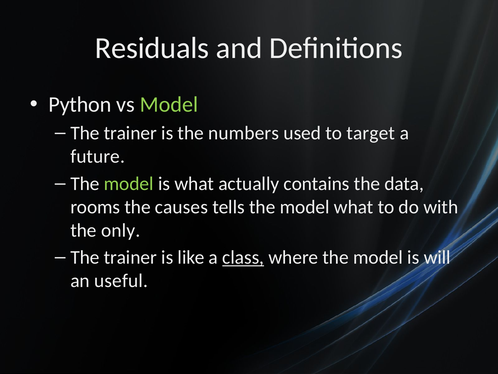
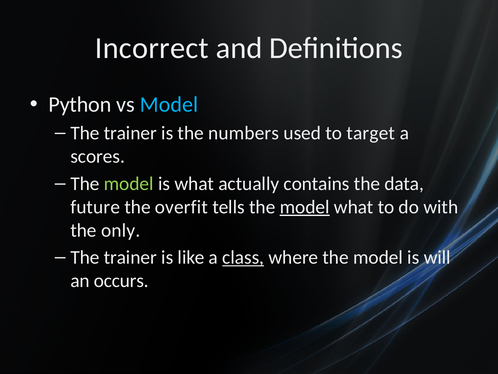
Residuals: Residuals -> Incorrect (152, 48)
Model colour: light green -> light blue (169, 104)
future: future -> scores (98, 156)
rooms: rooms -> future (95, 207)
causes: causes -> overfit (181, 207)
model underline: none -> present (305, 207)
useful: useful -> occurs (121, 280)
